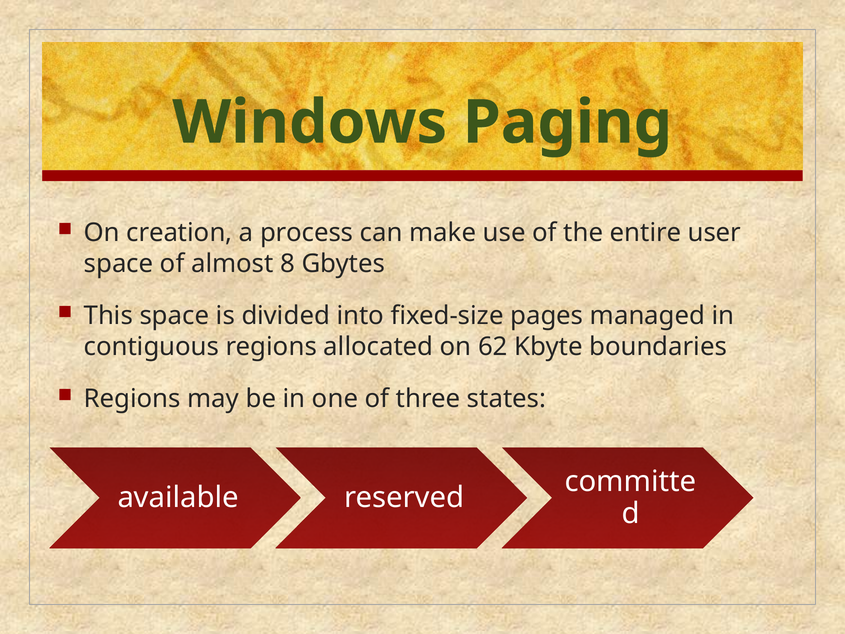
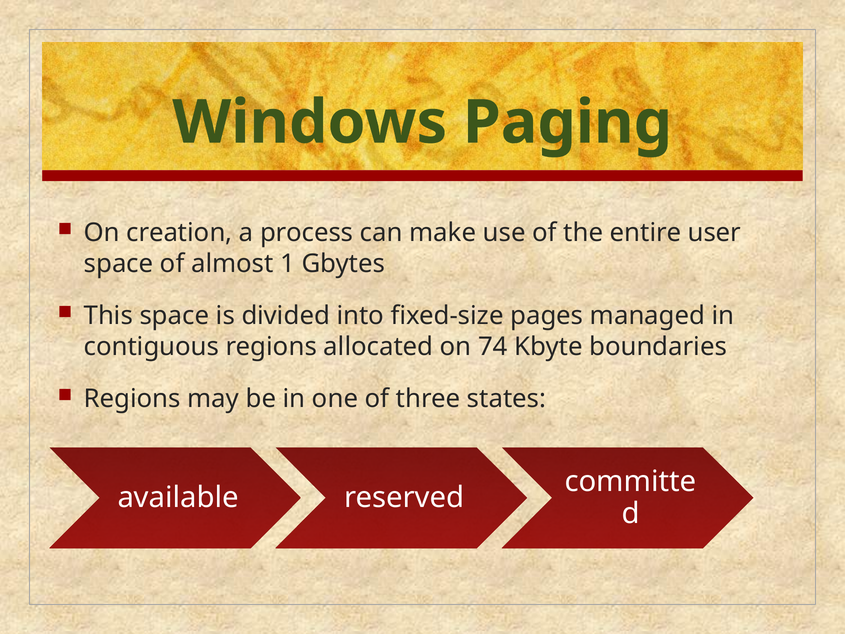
8: 8 -> 1 (288, 264)
62: 62 -> 74 (493, 347)
